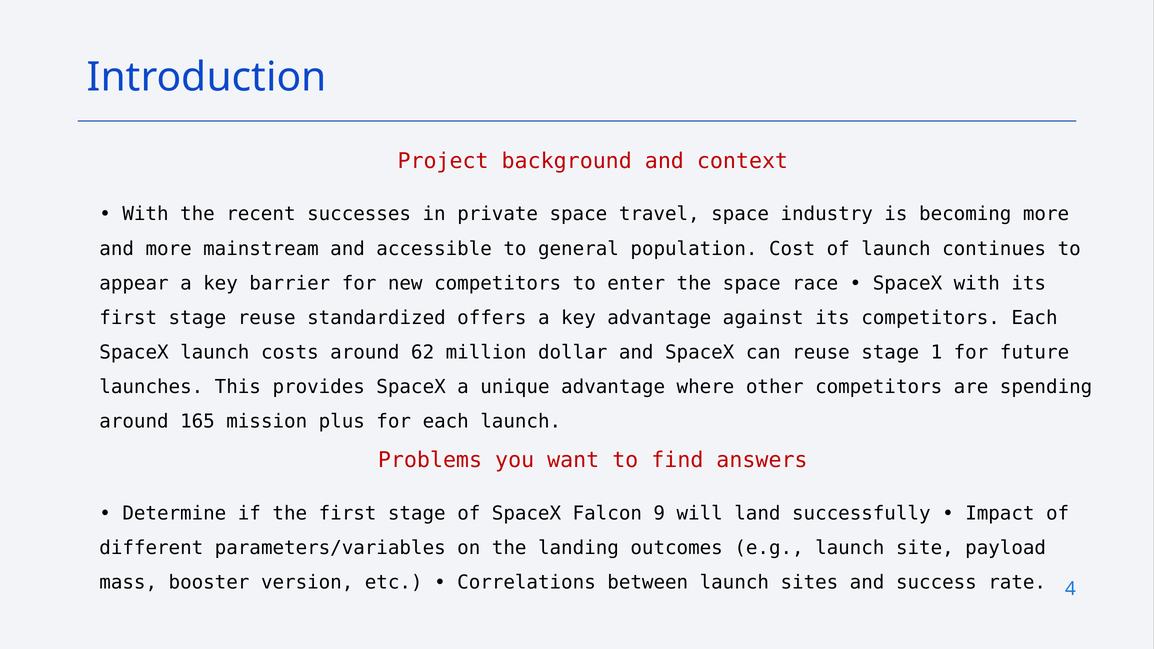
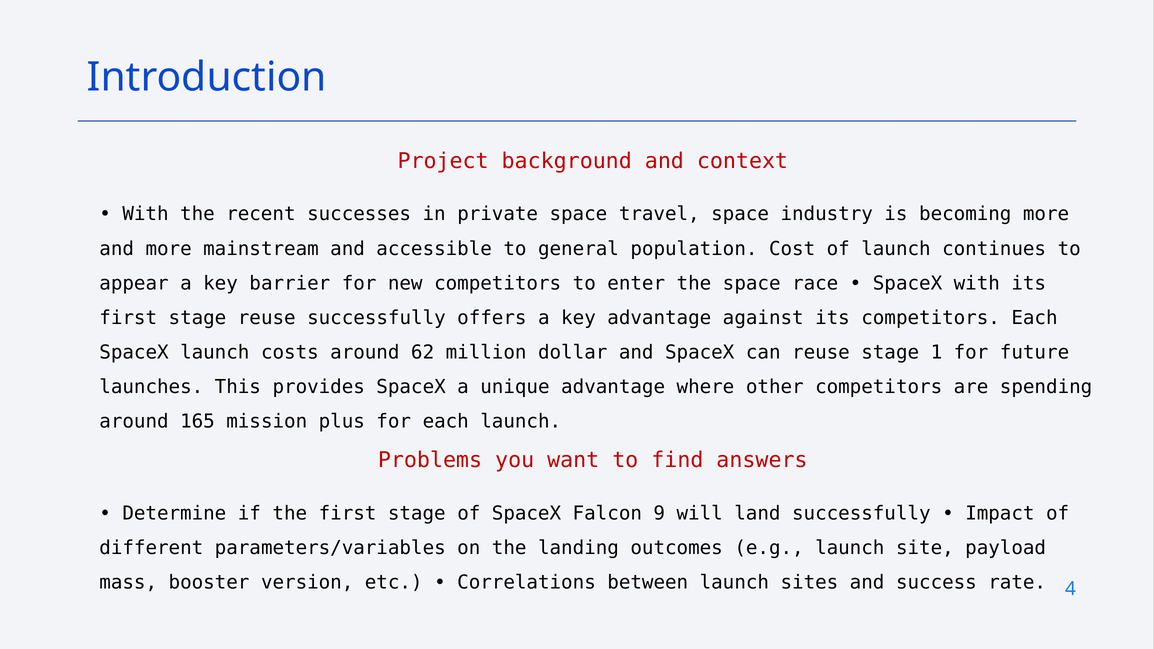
reuse standardized: standardized -> successfully (376, 318)
